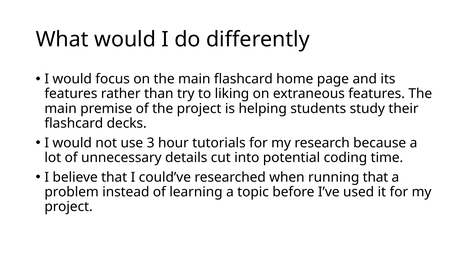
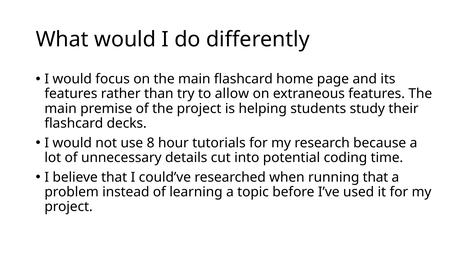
liking: liking -> allow (232, 94)
3: 3 -> 8 (151, 143)
